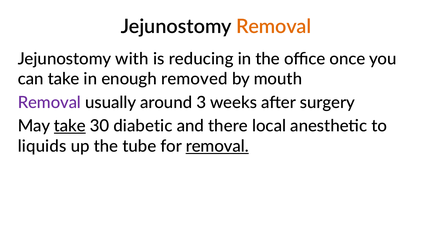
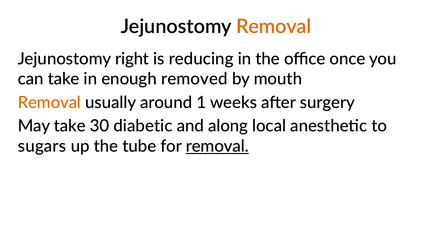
with: with -> right (132, 59)
Removal colour: purple -> orange (49, 103)
3: 3 -> 1 (201, 103)
take underline: present -> none (70, 126)
there: there -> along (228, 126)
liquids: liquids -> sugars (42, 147)
